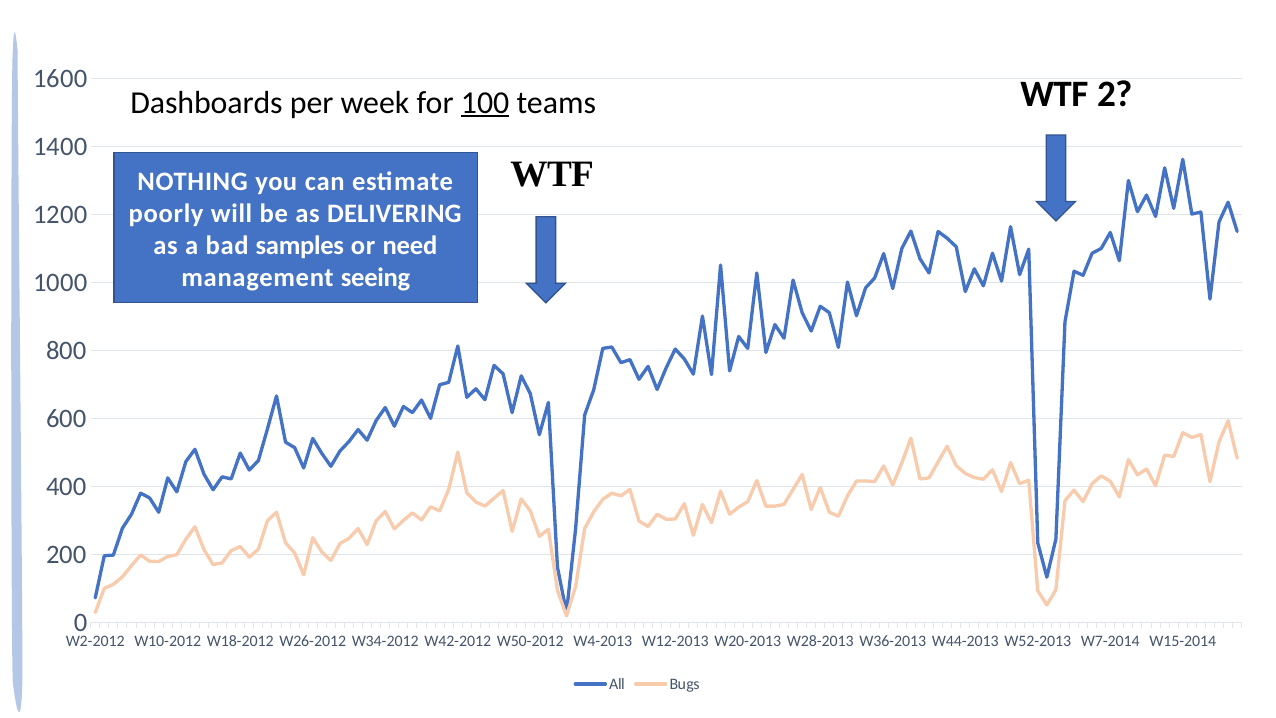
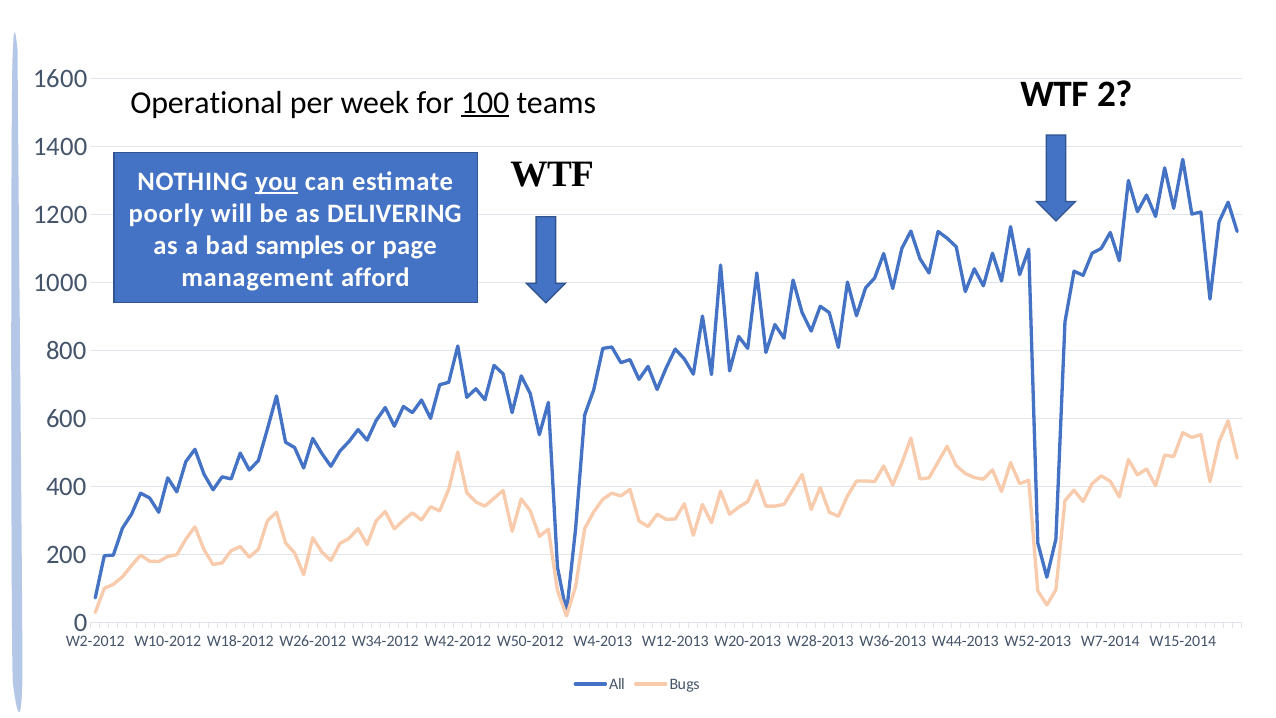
Dashboards: Dashboards -> Operational (207, 103)
you underline: none -> present (276, 181)
need: need -> page (410, 245)
seeing: seeing -> afford (375, 277)
